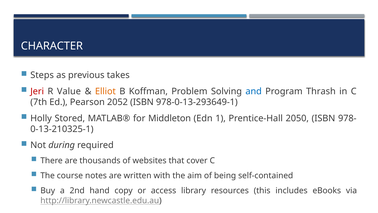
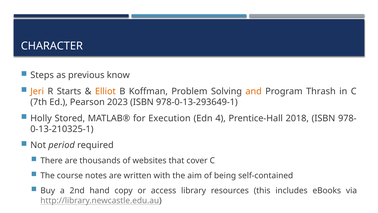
takes: takes -> know (118, 75)
Jeri colour: red -> orange (37, 91)
Value: Value -> Starts (69, 91)
and colour: blue -> orange (254, 91)
2052: 2052 -> 2023 (117, 102)
Middleton: Middleton -> Execution (169, 118)
1: 1 -> 4 (221, 118)
2050: 2050 -> 2018 (297, 118)
during: during -> period (62, 145)
